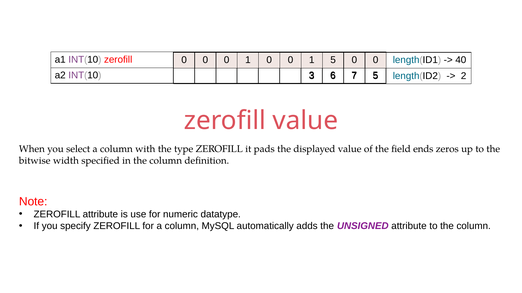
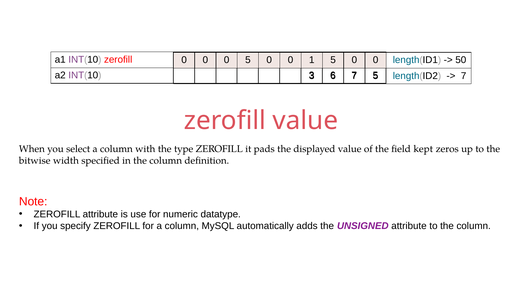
0 0 0 1: 1 -> 5 (248, 60)
40: 40 -> 50 (461, 60)
2: 2 -> 7 (464, 76)
ends: ends -> kept (423, 149)
